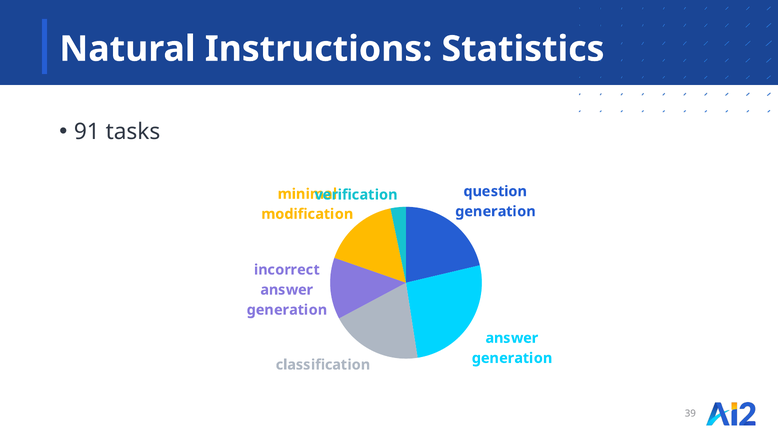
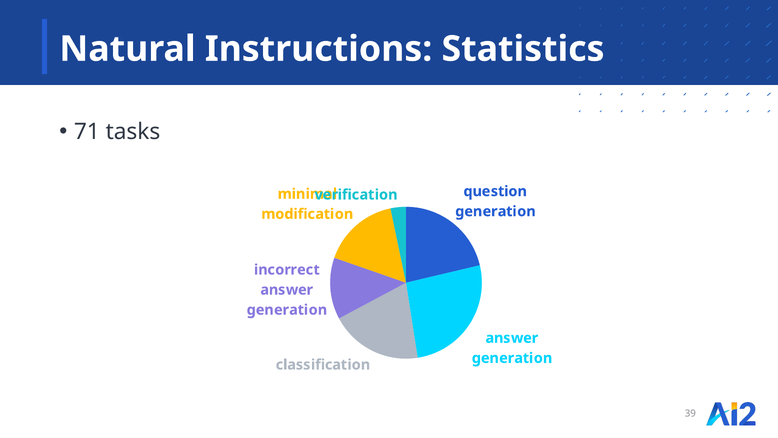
91: 91 -> 71 (87, 132)
